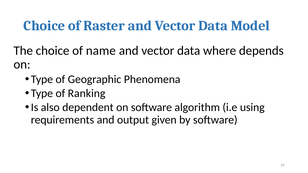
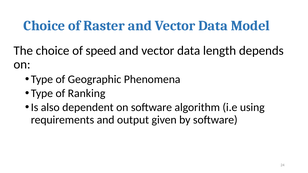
name: name -> speed (101, 51)
where: where -> length (220, 51)
